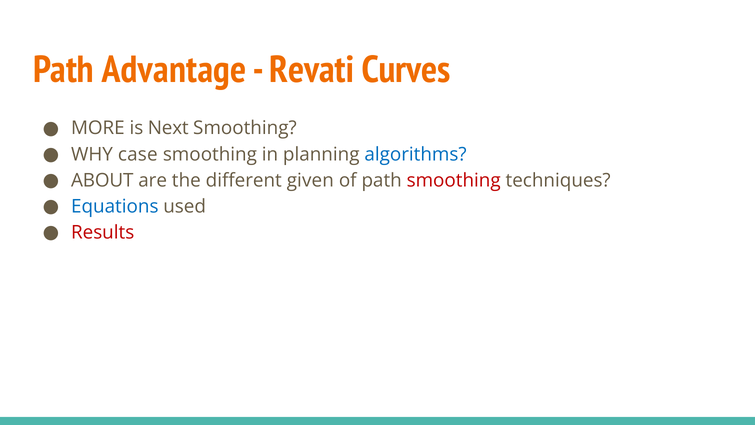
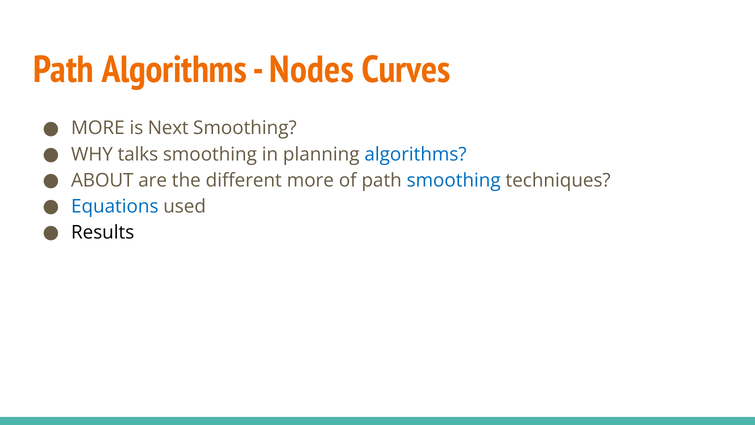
Path Advantage: Advantage -> Algorithms (174, 70)
Revati: Revati -> Nodes (312, 70)
case: case -> talks (138, 154)
different given: given -> more (310, 180)
smoothing colour: red -> blue (454, 180)
Results colour: red -> black (103, 232)
